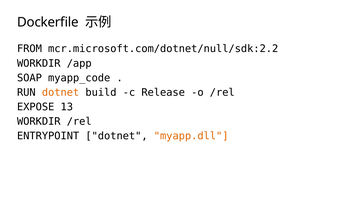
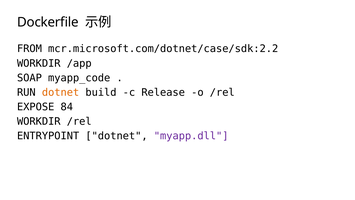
mcr.microsoft.com/dotnet/null/sdk:2.2: mcr.microsoft.com/dotnet/null/sdk:2.2 -> mcr.microsoft.com/dotnet/case/sdk:2.2 (163, 49)
13: 13 -> 84 (67, 107)
myapp.dll colour: orange -> purple (191, 136)
